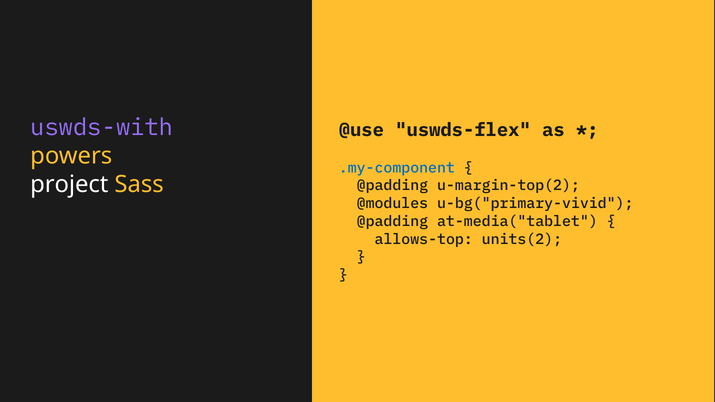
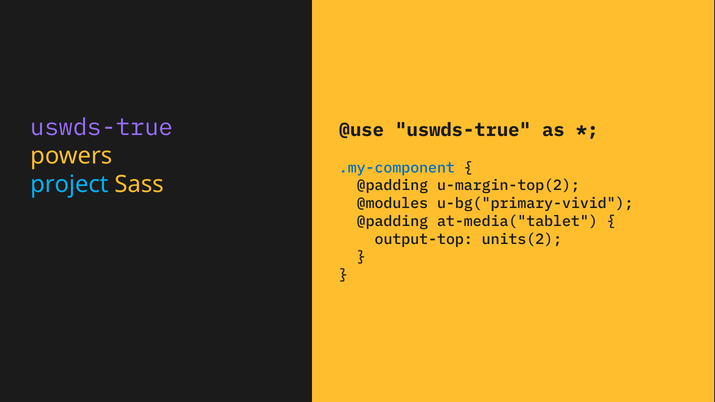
uswds-with: uswds-with -> uswds-true (102, 127)
@use uswds-flex: uswds-flex -> uswds-true (463, 130)
project colour: white -> light blue (69, 185)
allows-top: allows-top -> output-top (424, 239)
